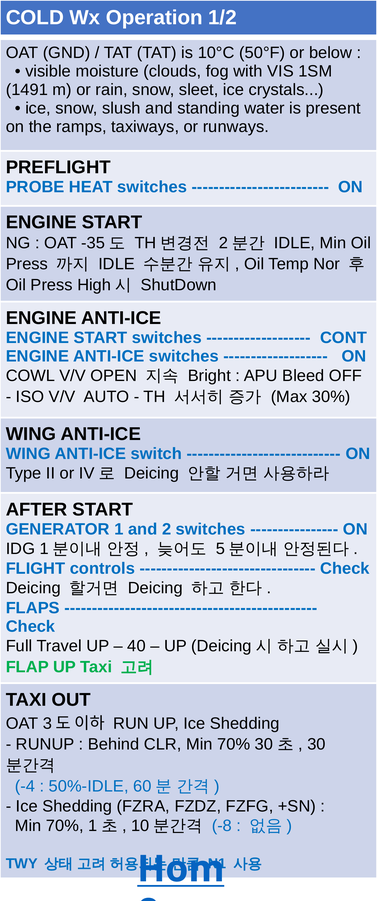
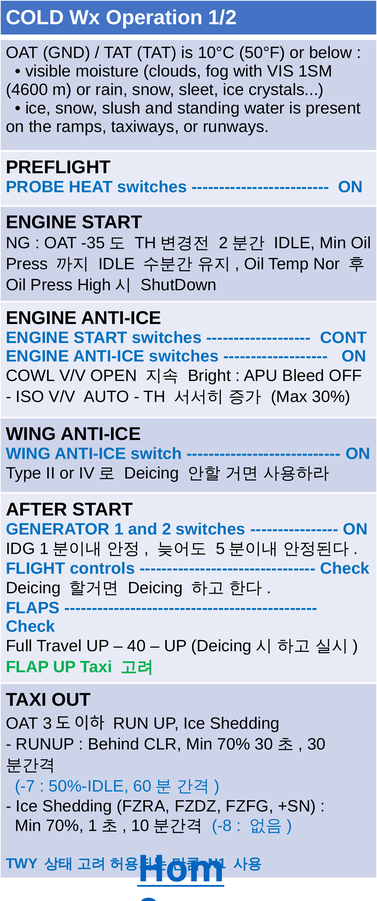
1491: 1491 -> 4600 (27, 90)
-4: -4 -> -7 (25, 787)
